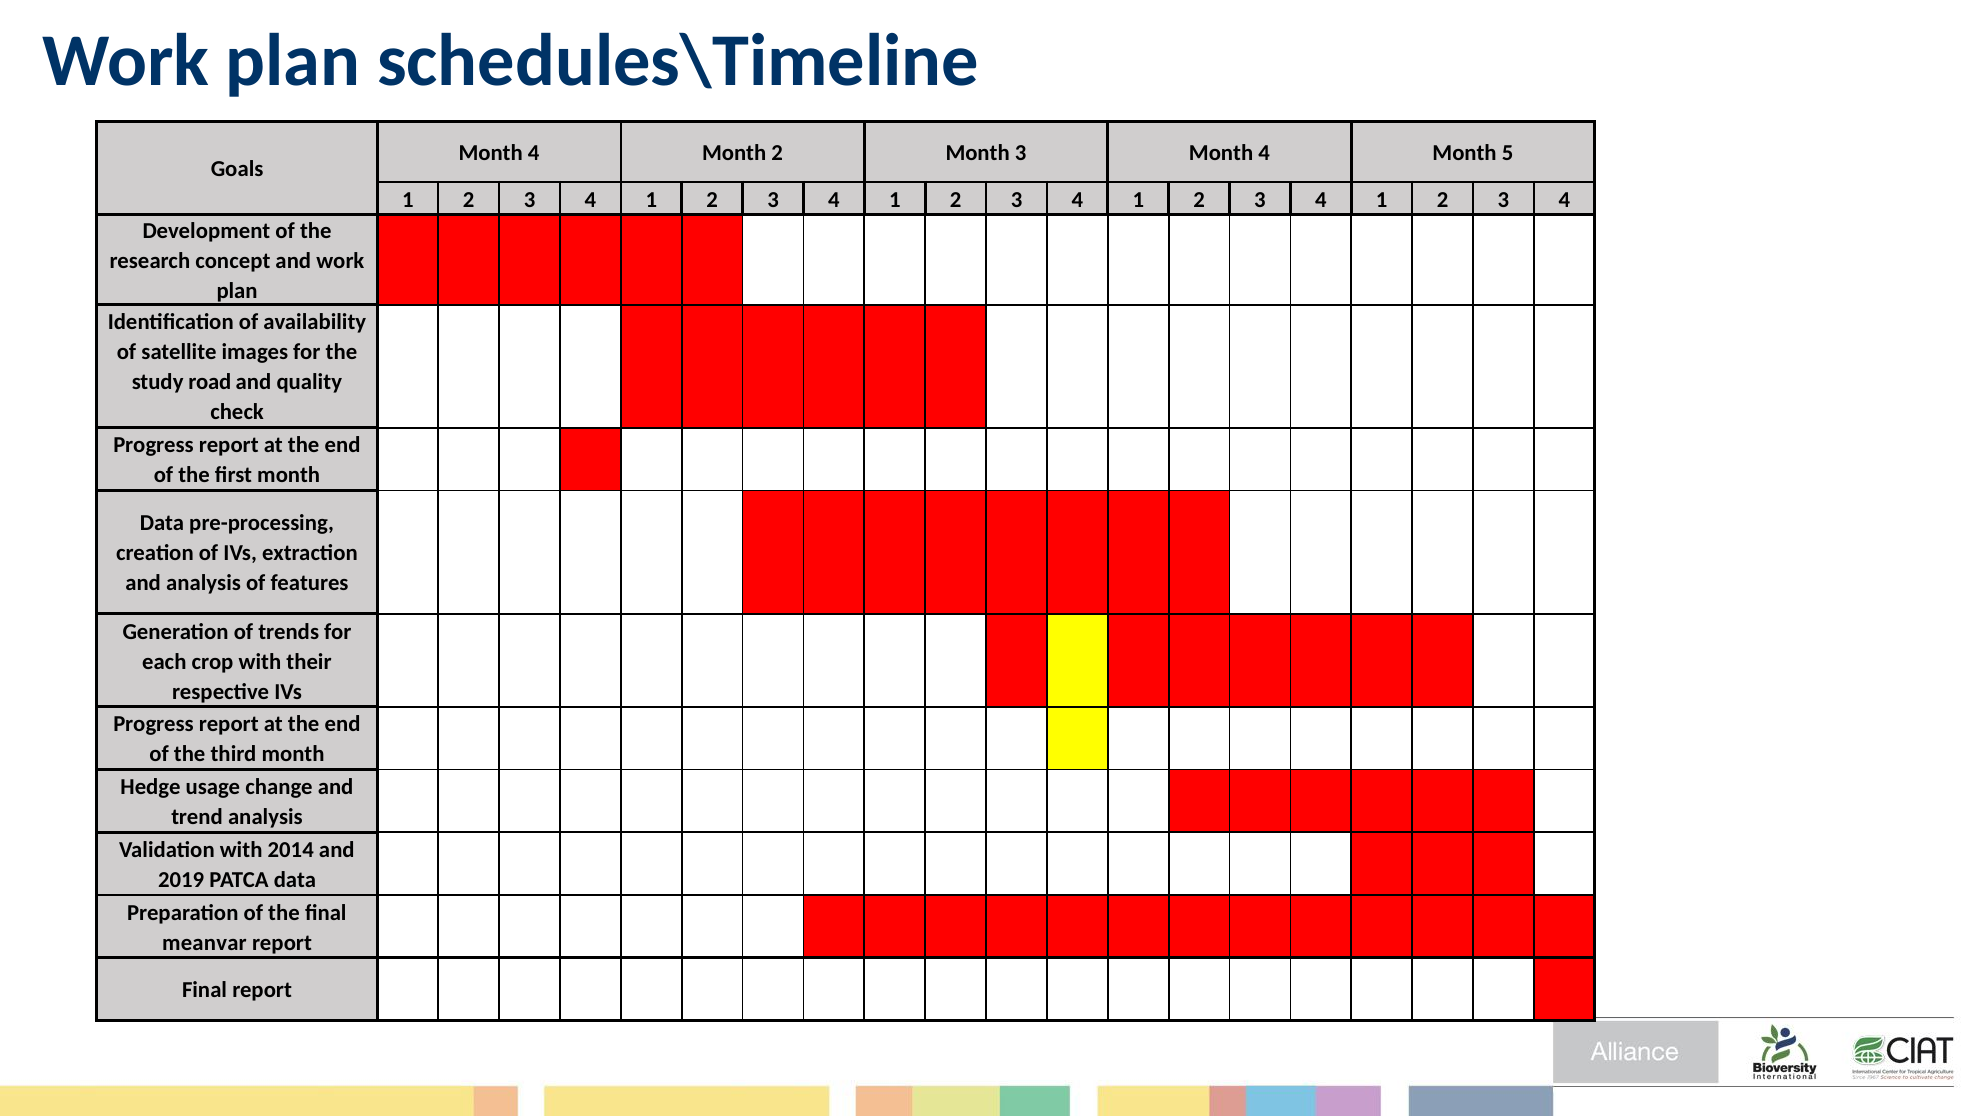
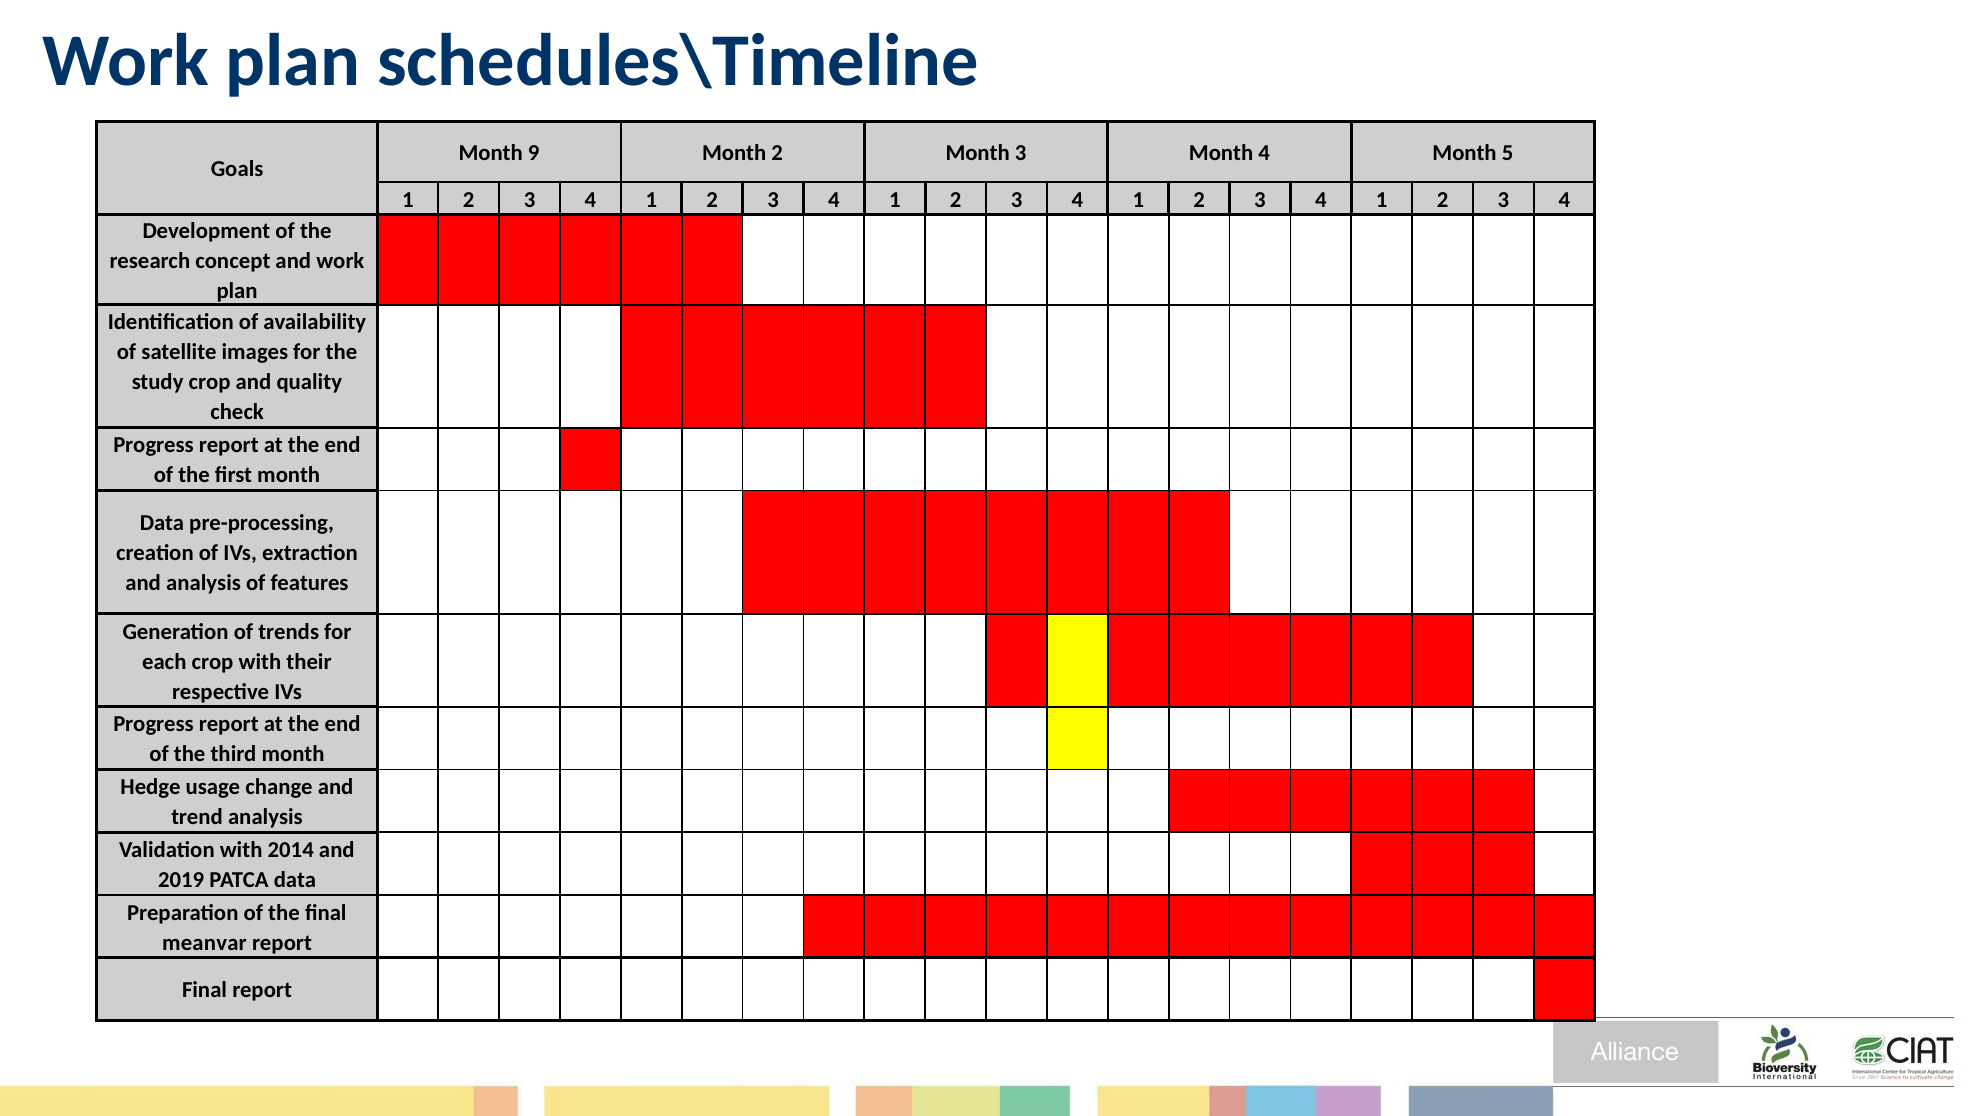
4: 4 -> 9 (534, 153)
study road: road -> crop (210, 382)
